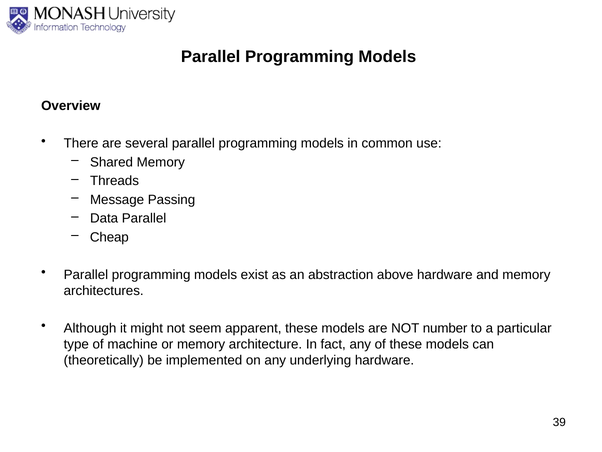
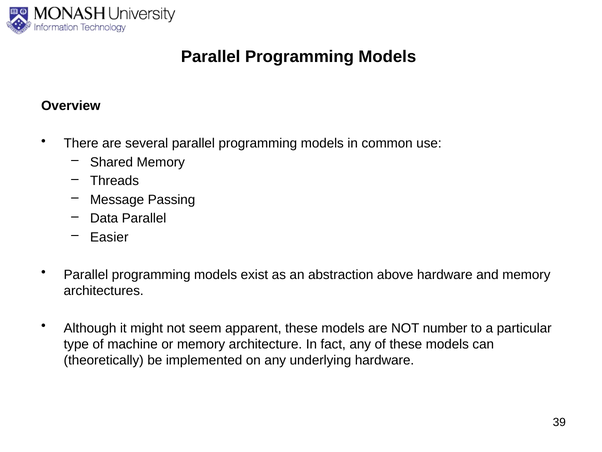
Cheap: Cheap -> Easier (109, 237)
